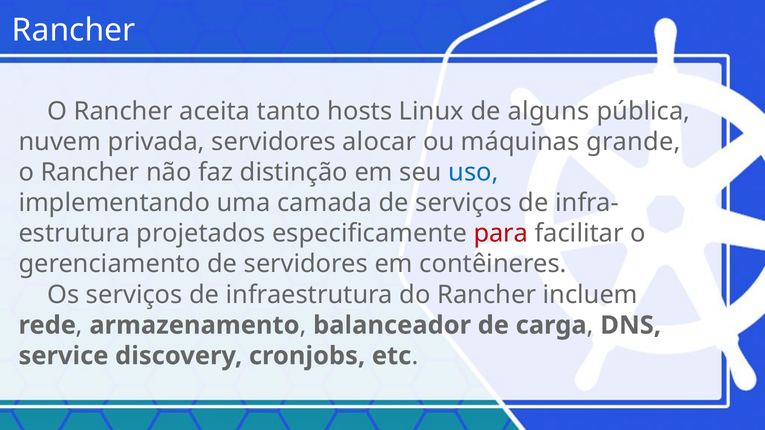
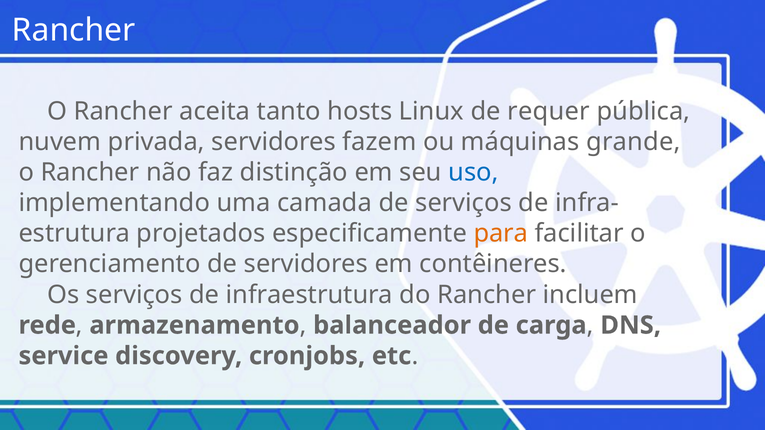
alguns: alguns -> requer (548, 111)
alocar: alocar -> fazem (379, 142)
para colour: red -> orange (501, 234)
